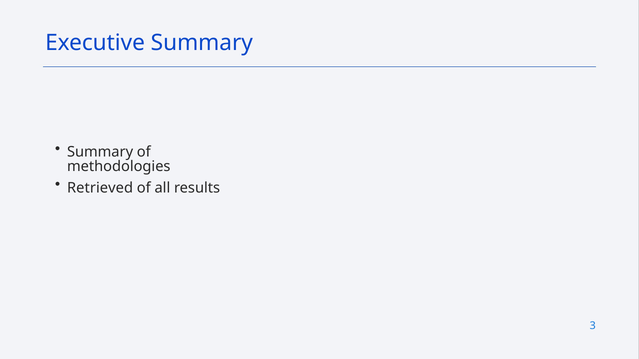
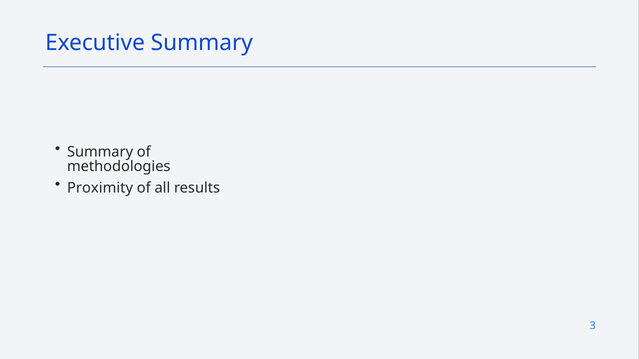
Retrieved: Retrieved -> Proximity (100, 188)
